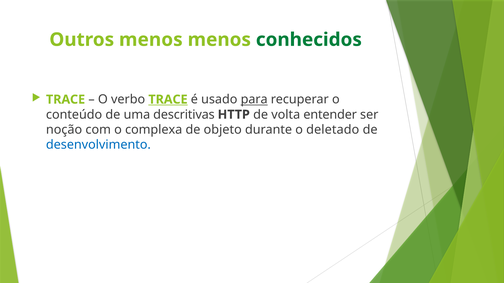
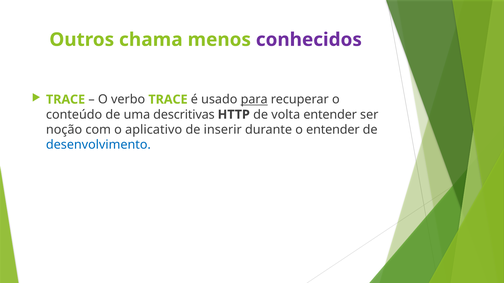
Outros menos: menos -> chama (151, 40)
conhecidos colour: green -> purple (309, 40)
TRACE underline: present -> none (168, 100)
complexa: complexa -> aplicativo (154, 130)
objeto: objeto -> inserir (223, 130)
o deletado: deletado -> entender (333, 130)
